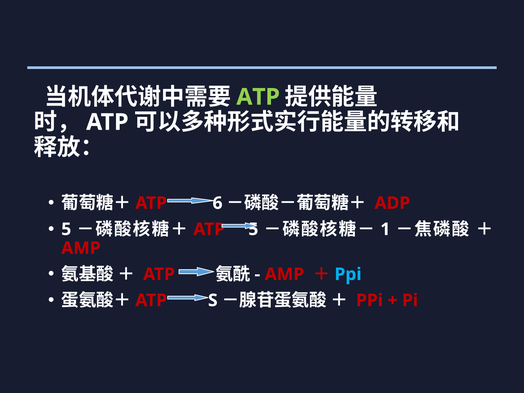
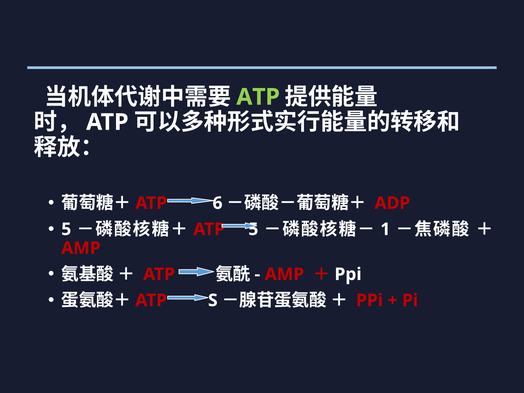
Ppi colour: light blue -> white (348, 274)
